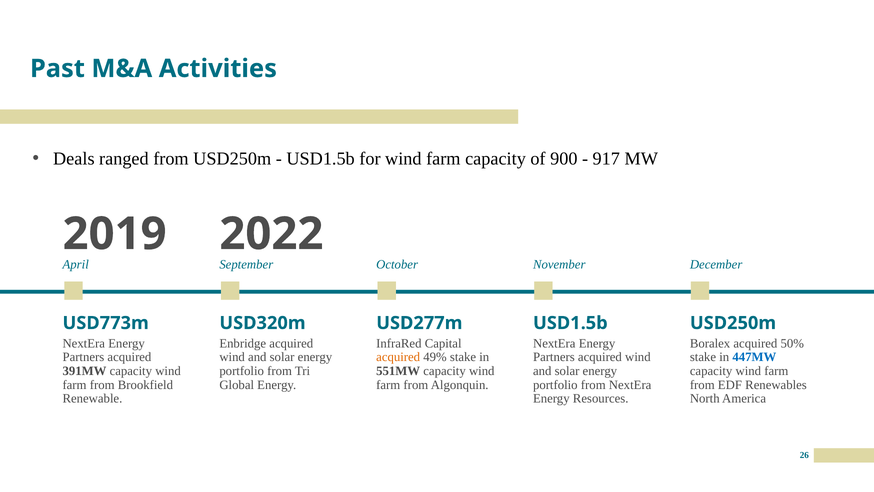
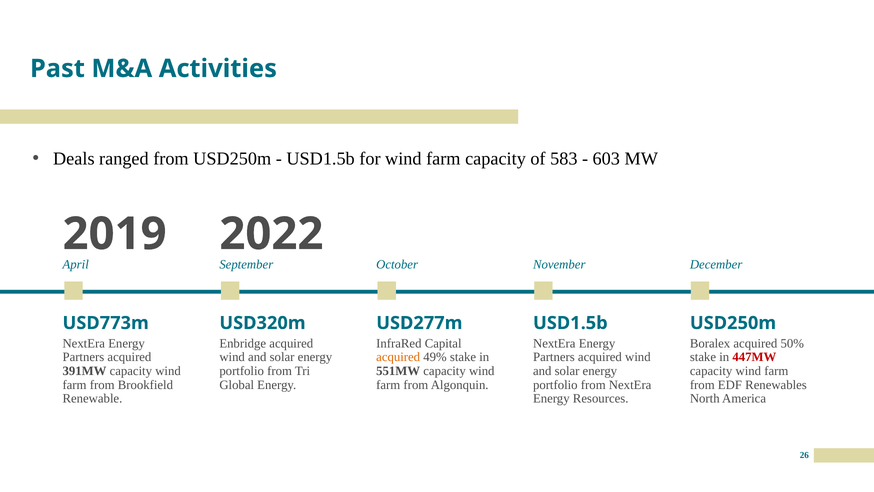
900: 900 -> 583 (564, 158)
917: 917 -> 603 (606, 158)
447MW colour: blue -> red (754, 357)
